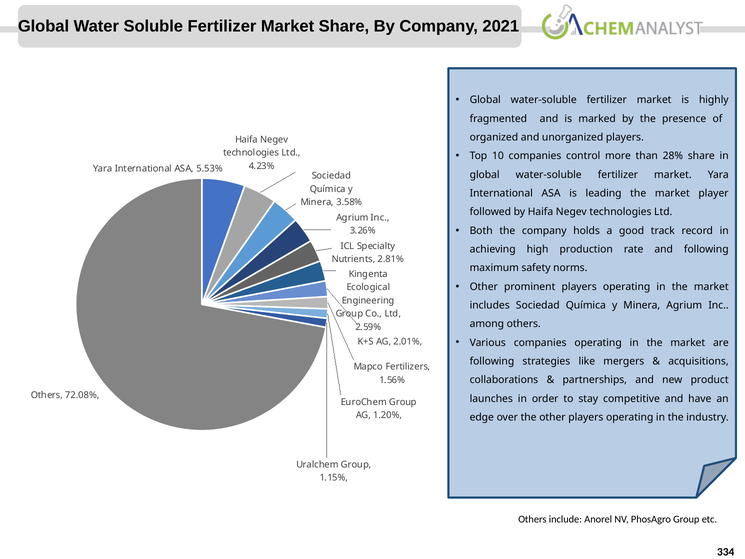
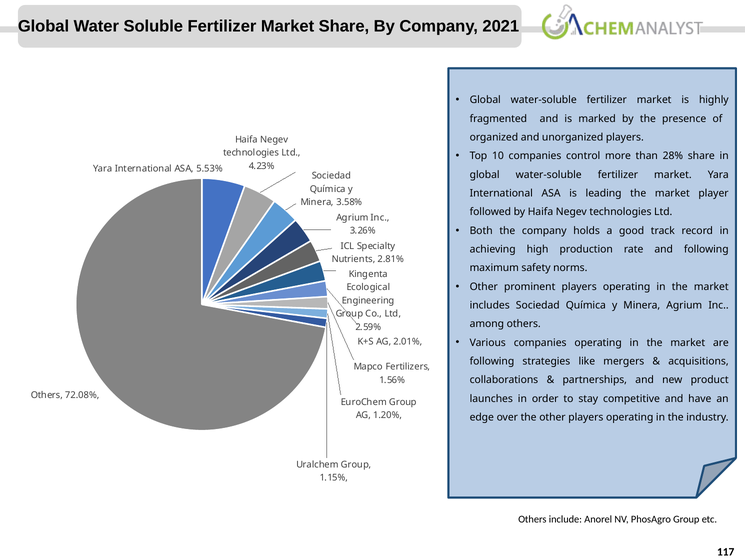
334: 334 -> 117 (726, 552)
